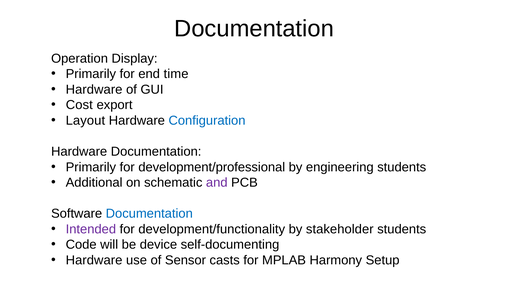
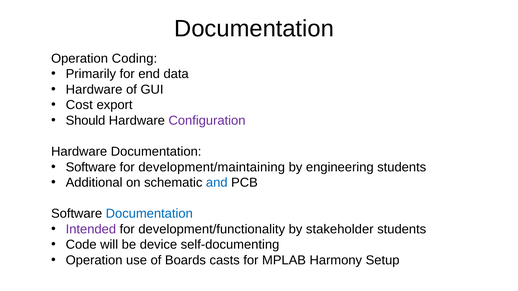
Display: Display -> Coding (134, 59)
time: time -> data (176, 74)
Layout: Layout -> Should (86, 121)
Configuration colour: blue -> purple (207, 121)
Primarily: Primarily -> Software (91, 167)
development/professional: development/professional -> development/maintaining (212, 167)
and colour: purple -> blue (217, 183)
Hardware: Hardware -> Operation (94, 261)
Sensor: Sensor -> Boards (185, 261)
